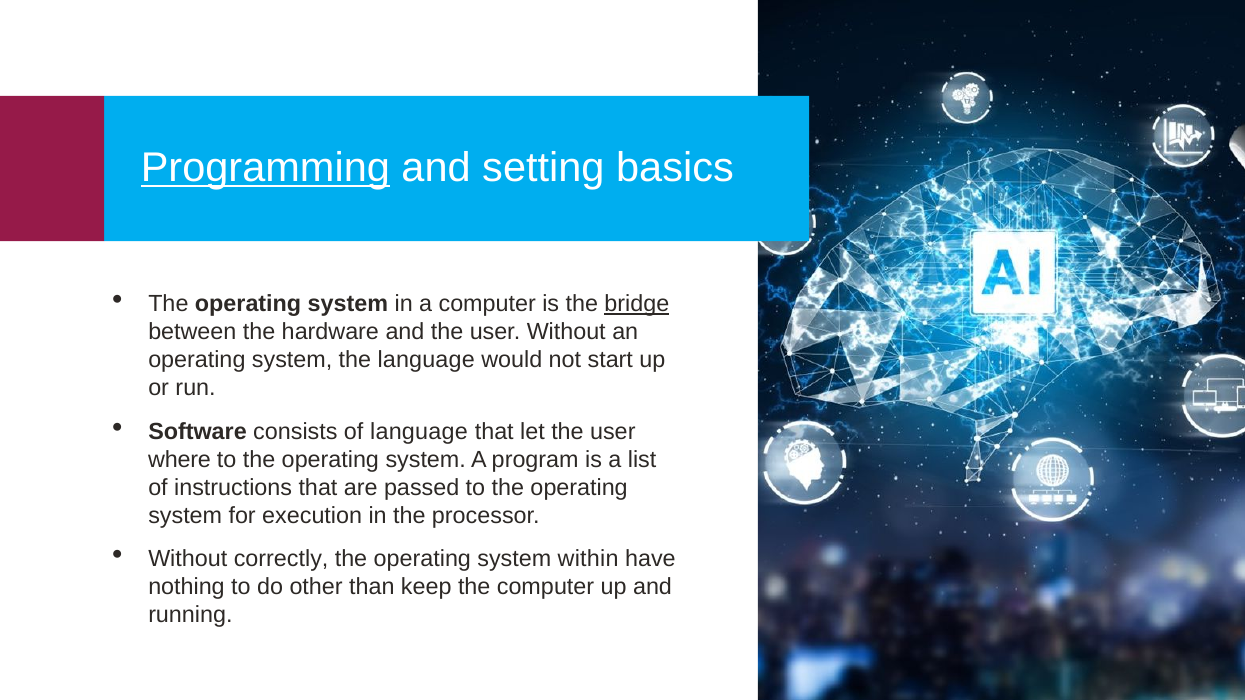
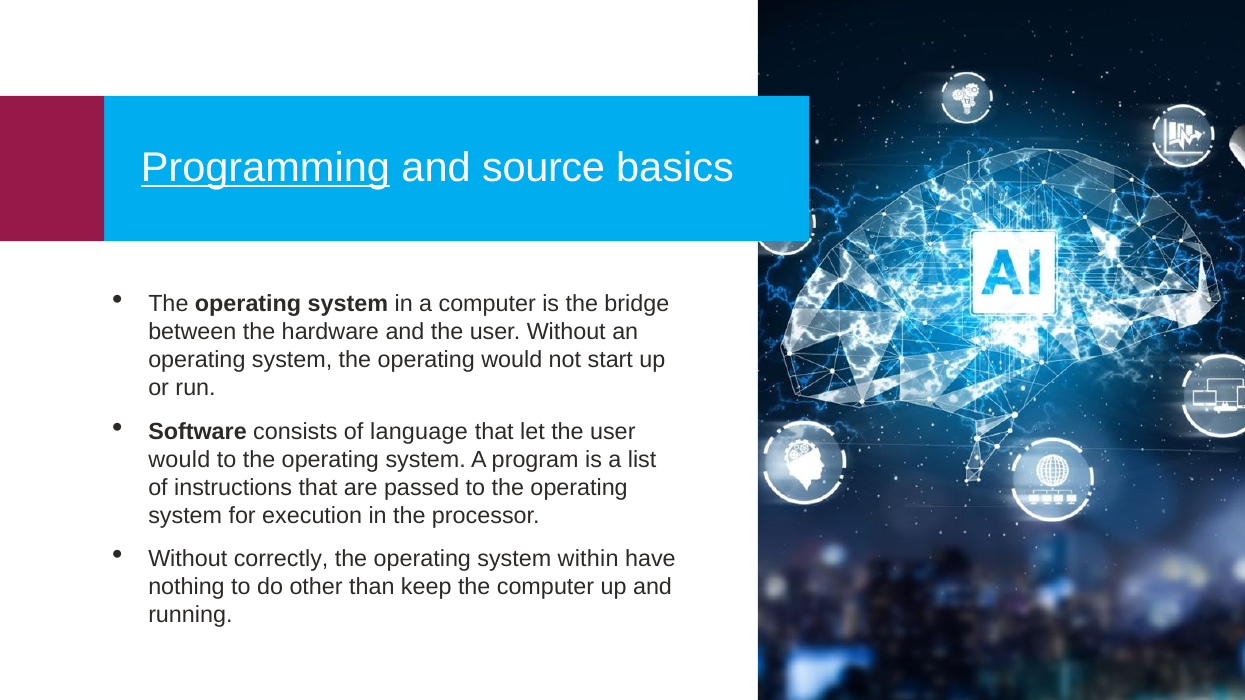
setting: setting -> source (544, 168)
bridge underline: present -> none (637, 304)
system the language: language -> operating (426, 360)
where: where -> would (179, 460)
